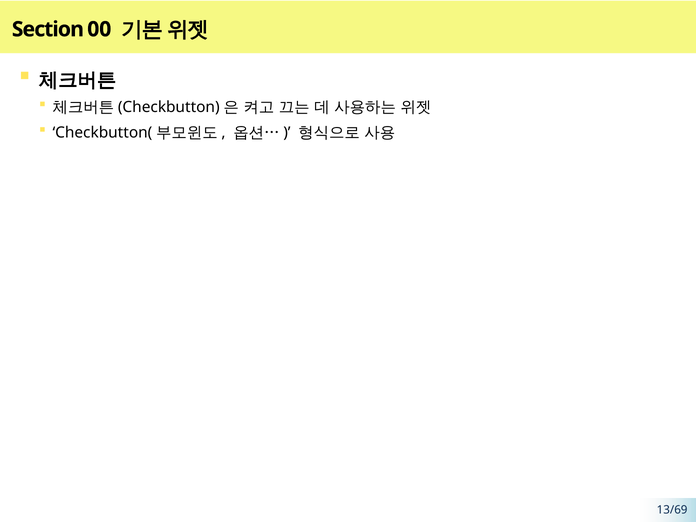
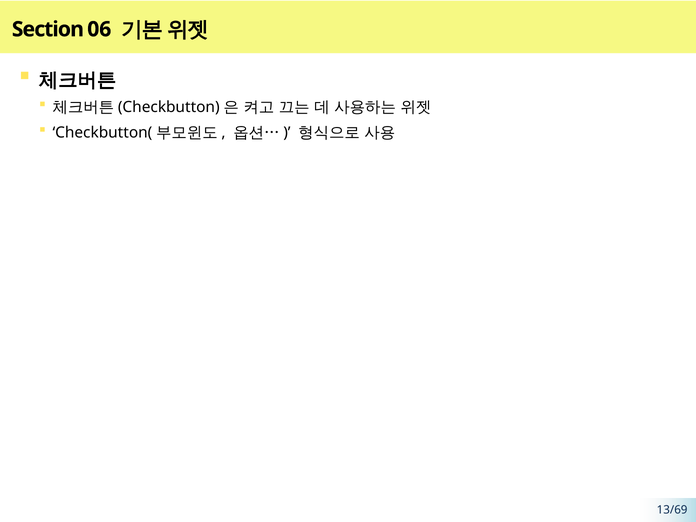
00: 00 -> 06 (99, 29)
